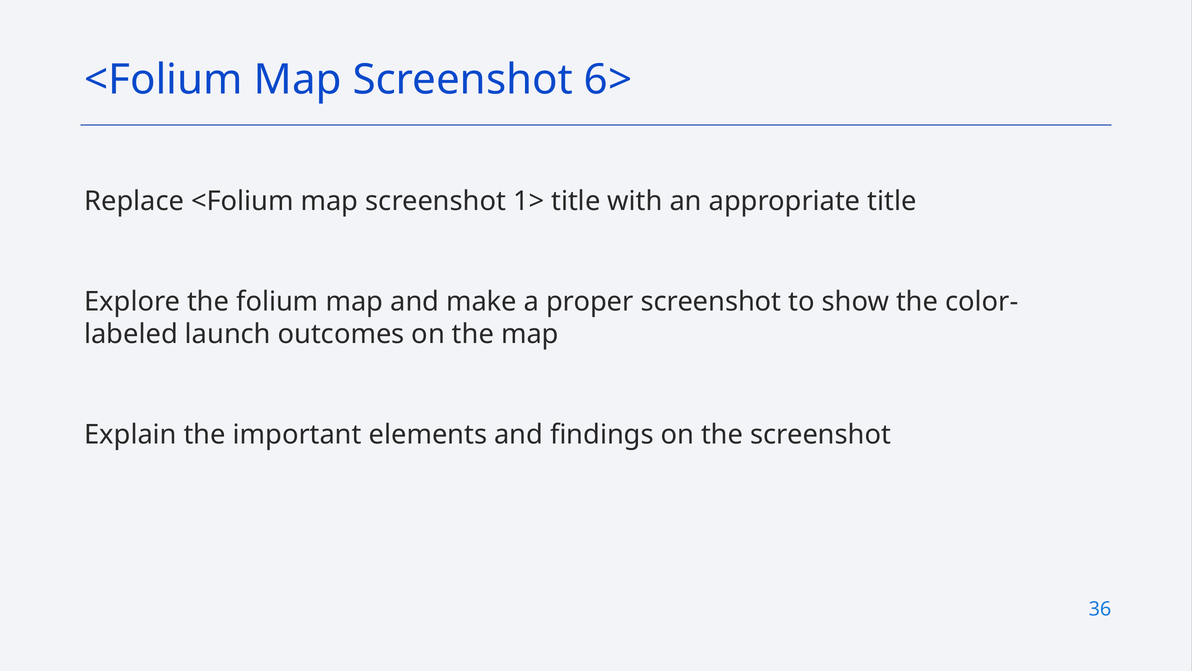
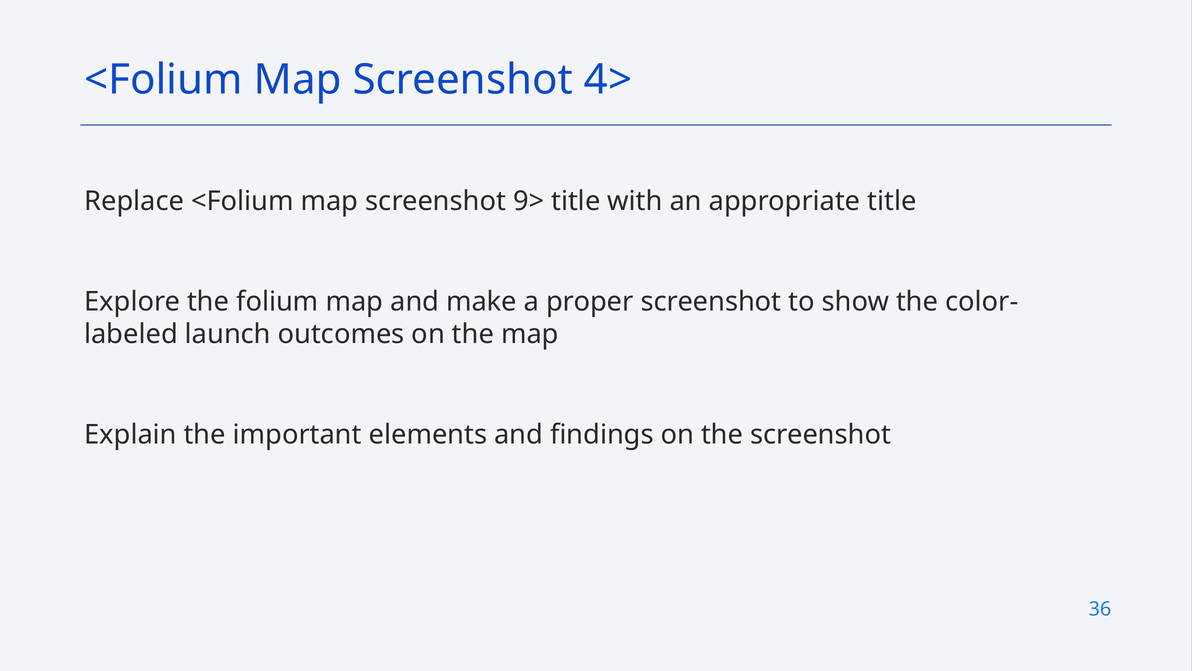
6>: 6> -> 4> (608, 80)
1>: 1> -> 9> (529, 201)
